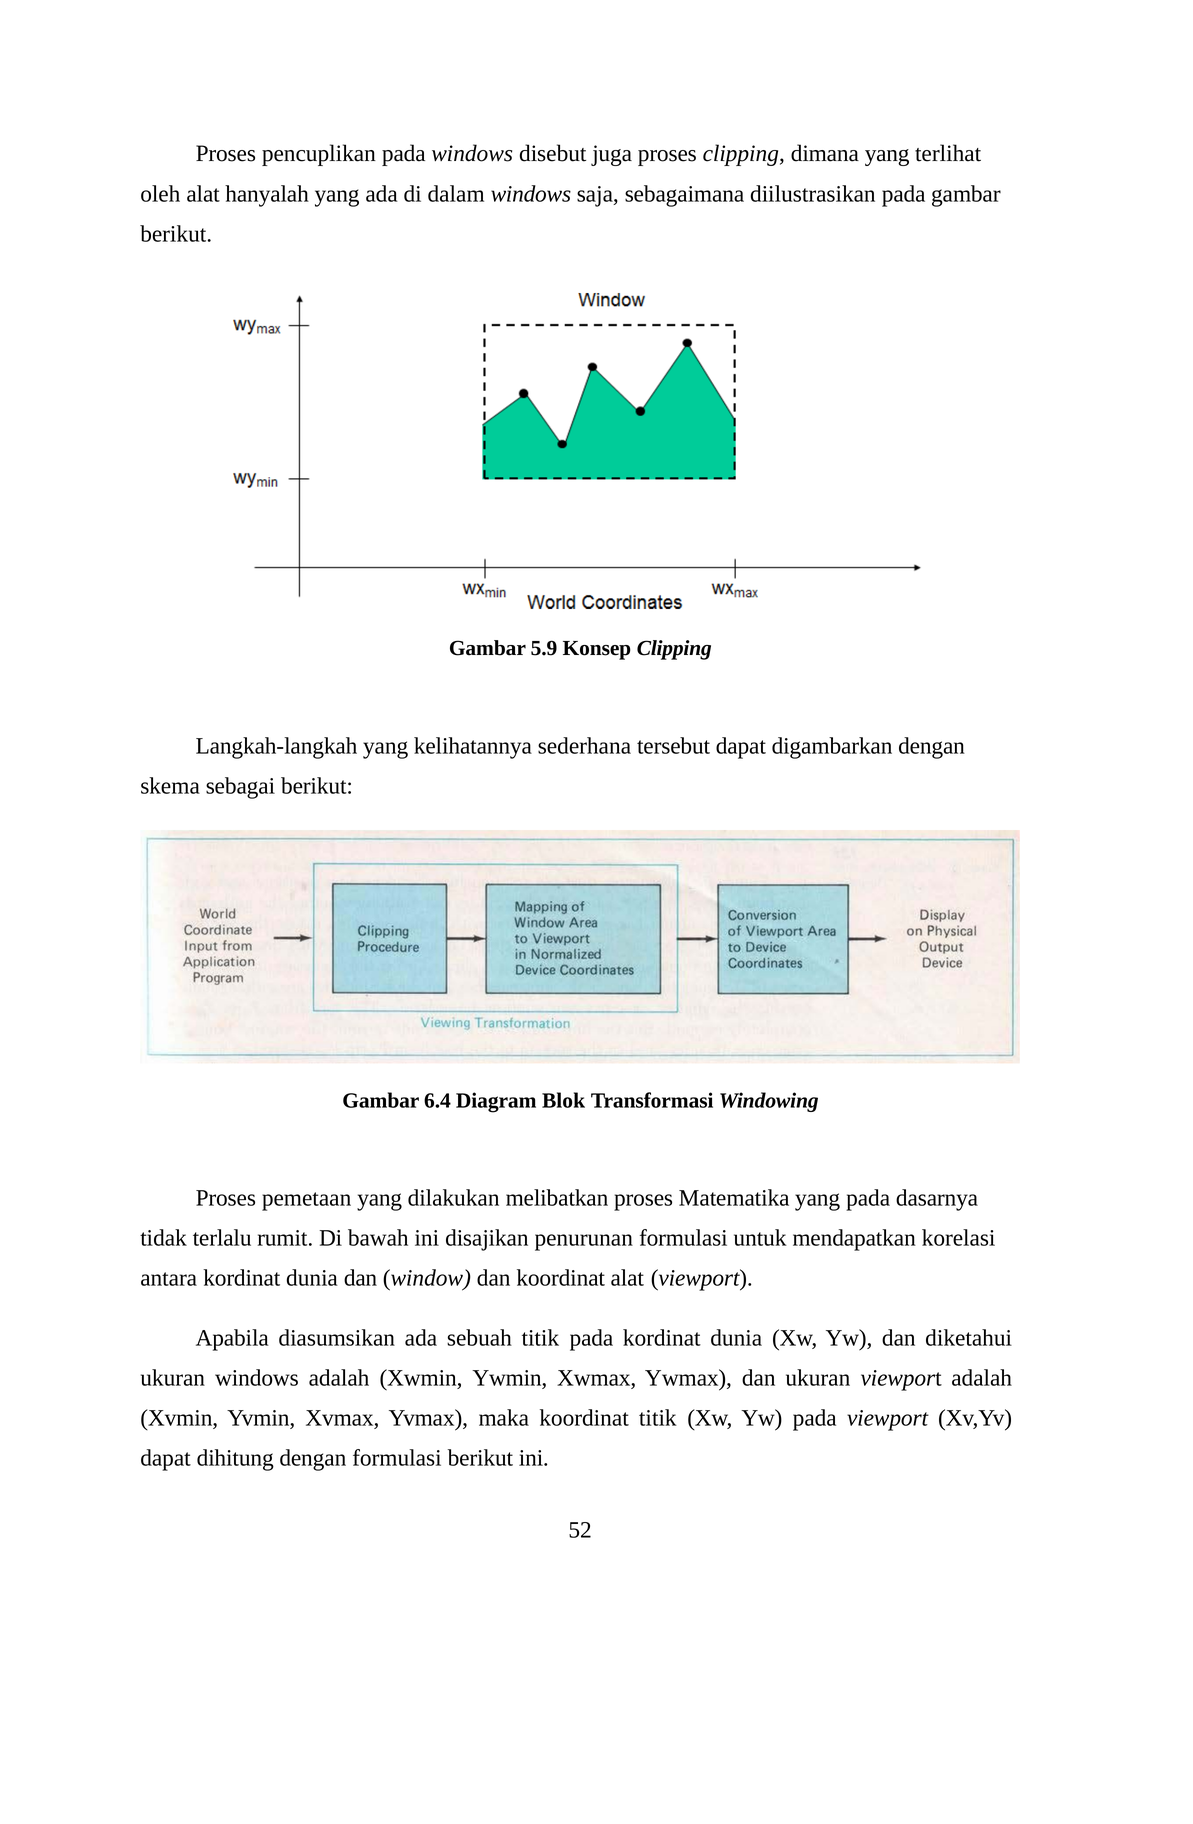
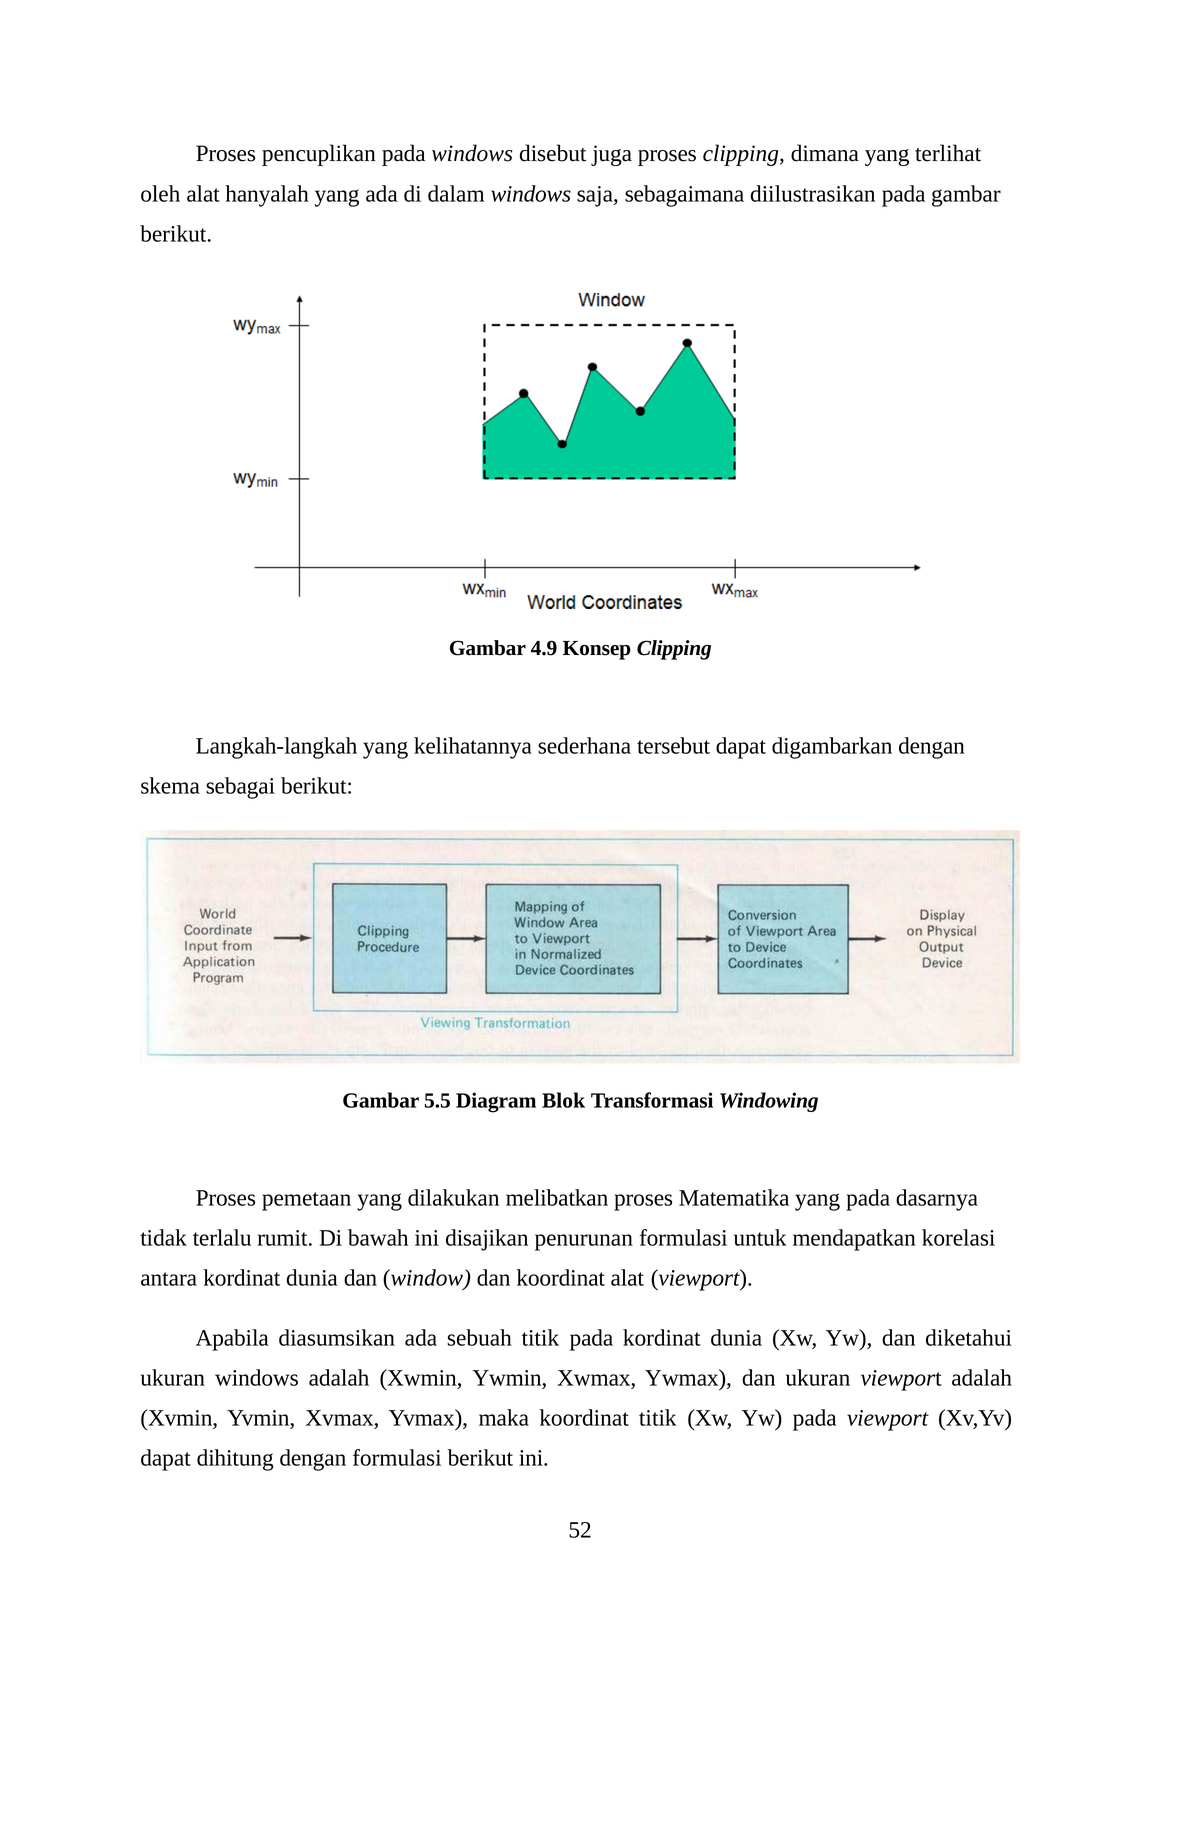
5.9: 5.9 -> 4.9 (544, 649)
6.4: 6.4 -> 5.5 (437, 1101)
